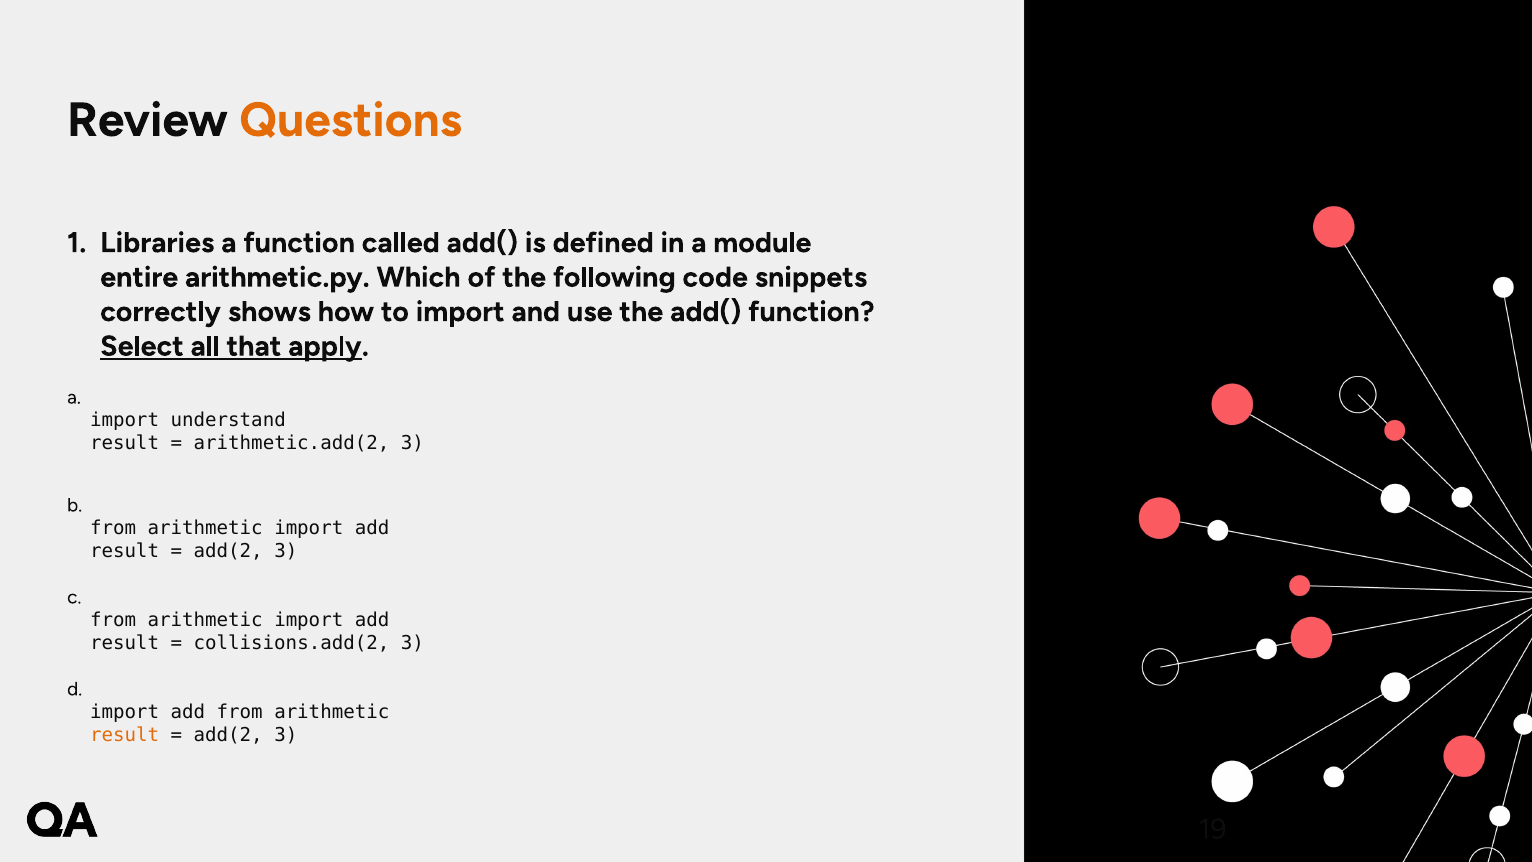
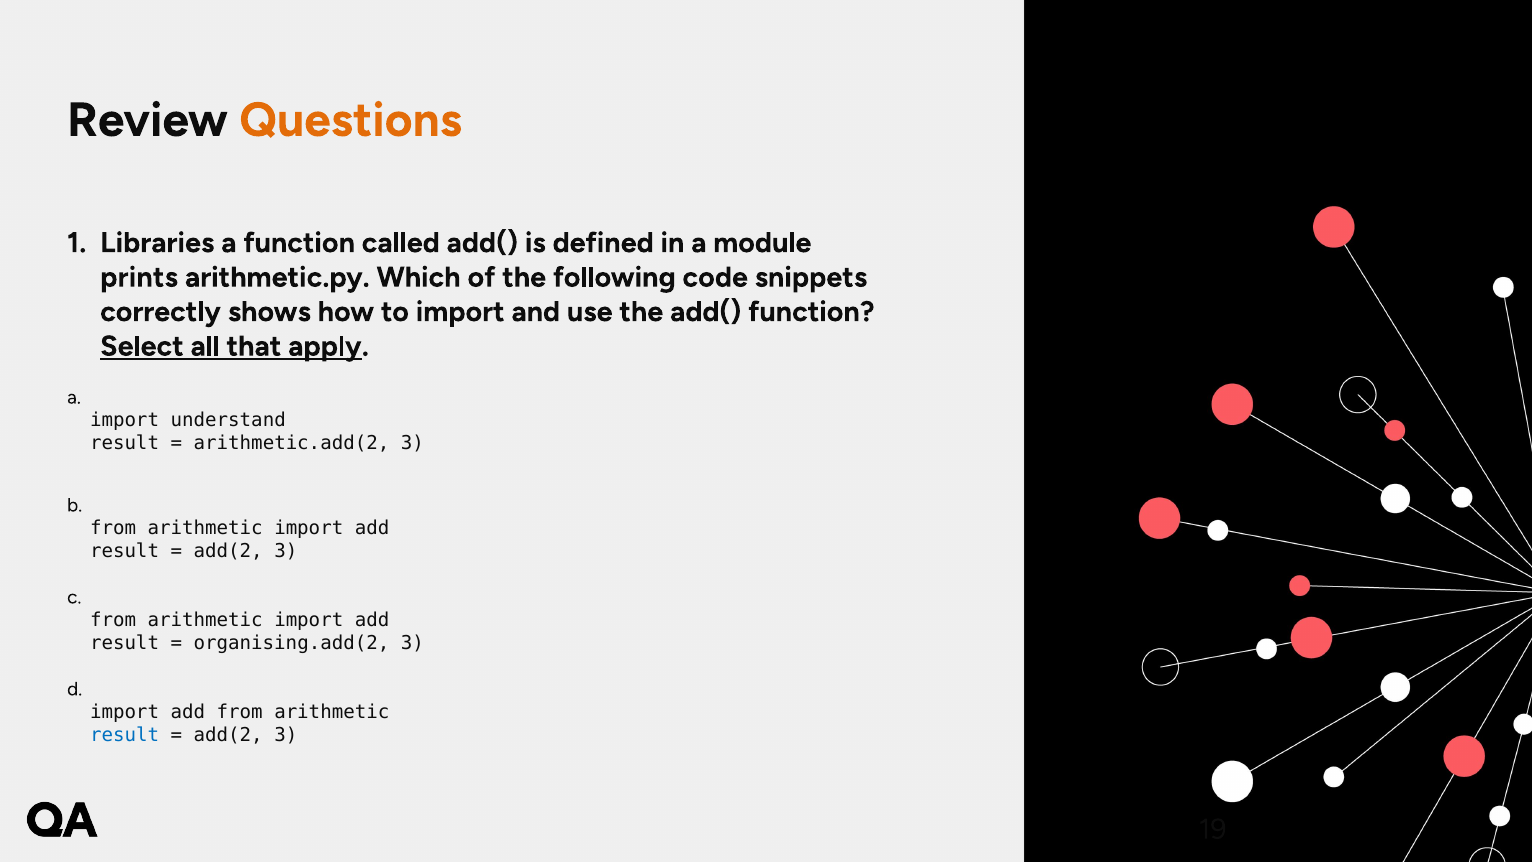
entire: entire -> prints (139, 277)
collisions.add(2: collisions.add(2 -> organising.add(2 (291, 643)
result colour: orange -> blue (125, 735)
